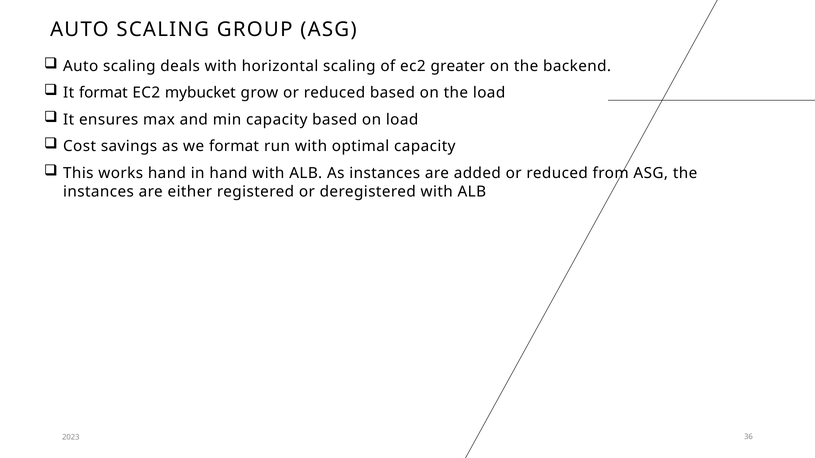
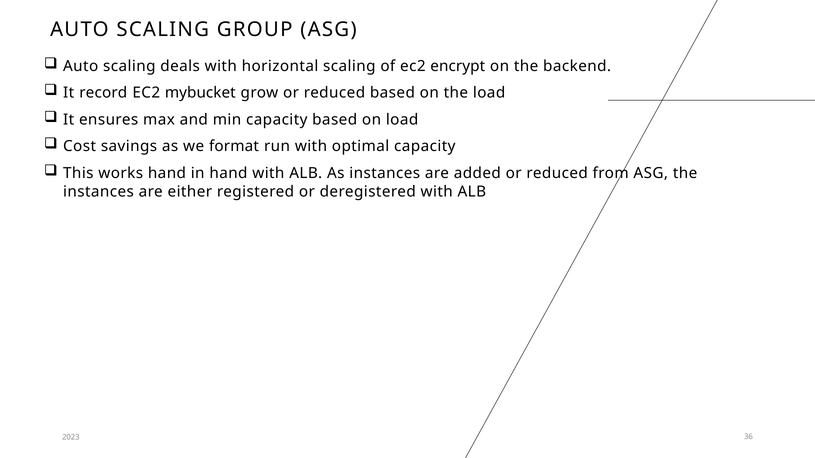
greater: greater -> encrypt (458, 66)
It format: format -> record (103, 93)
